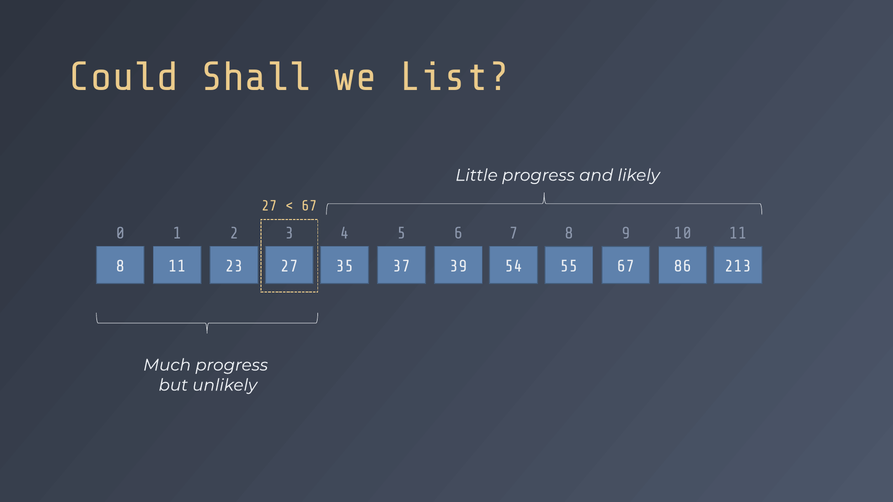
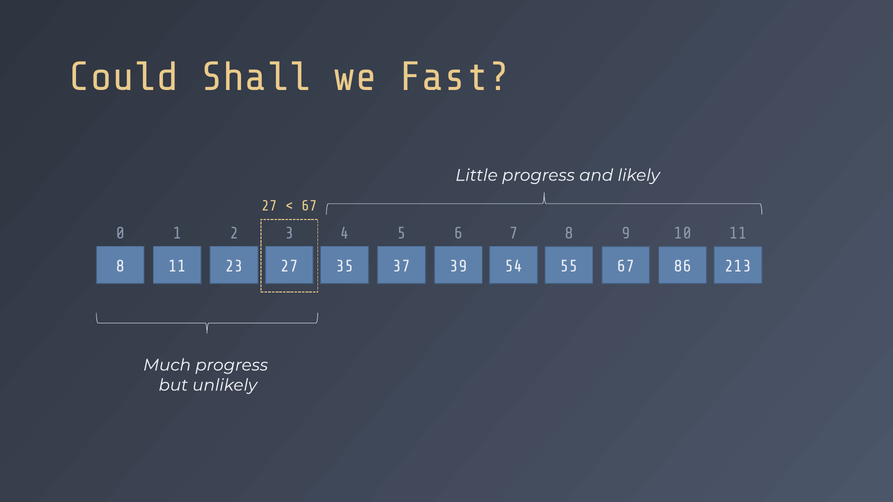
List: List -> Fast (455, 77)
